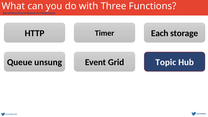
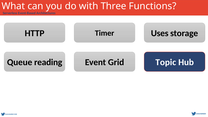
Each: Each -> Uses (160, 33)
unsung: unsung -> reading (48, 62)
